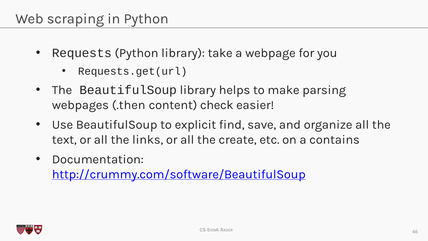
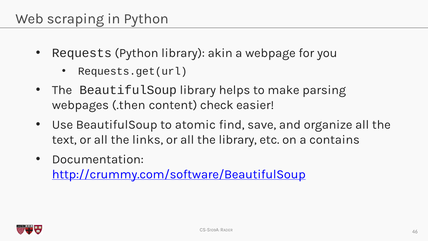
take: take -> akin (220, 53)
explicit: explicit -> atomic (195, 125)
the create: create -> library (238, 140)
